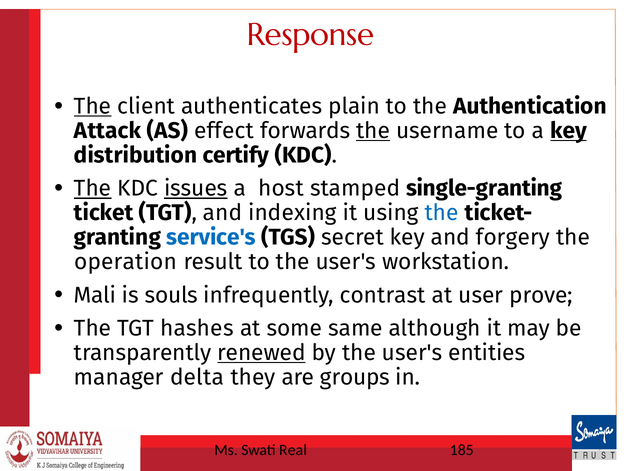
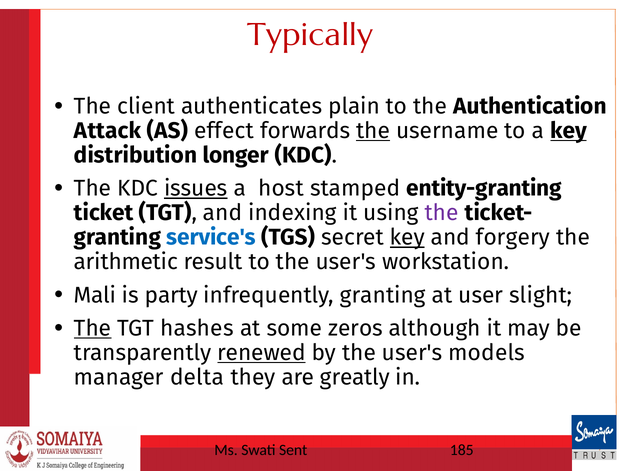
Response: Response -> Typically (310, 35)
The underline: present -> none (93, 106)
certify: certify -> longer (236, 155)
The underline: present -> none (93, 188)
single-granting: single-granting -> entity-granting (484, 188)
the colour: blue -> purple (442, 213)
key underline: none -> present (407, 237)
operation: operation -> arithmetic (126, 262)
souls: souls -> party (171, 295)
infrequently contrast: contrast -> granting (383, 295)
prove: prove -> slight (541, 295)
The underline: none -> present (93, 328)
same: same -> zeros (356, 328)
entities: entities -> models (487, 353)
groups: groups -> greatly (355, 377)
Real: Real -> Sent (293, 450)
